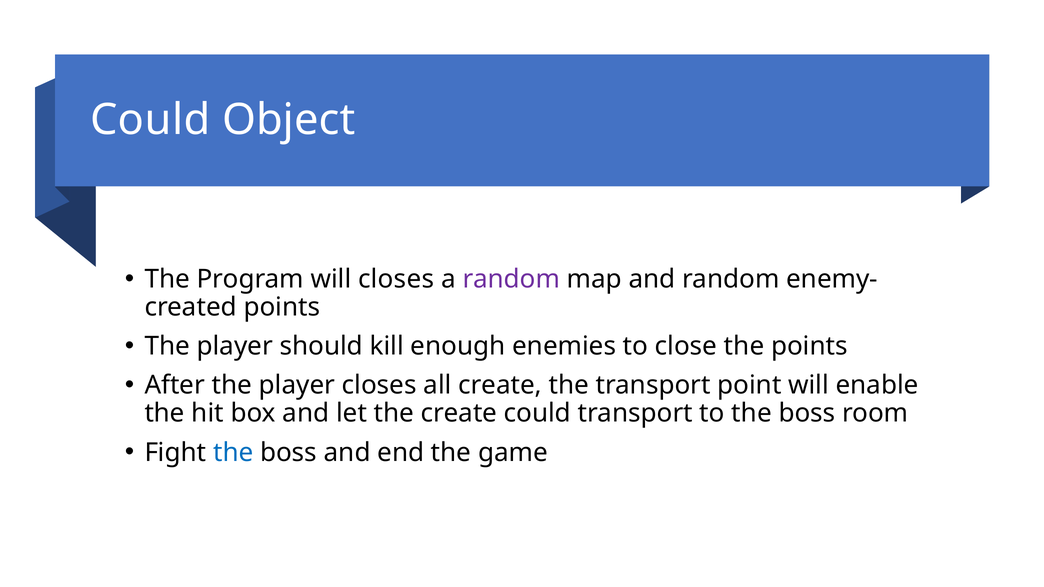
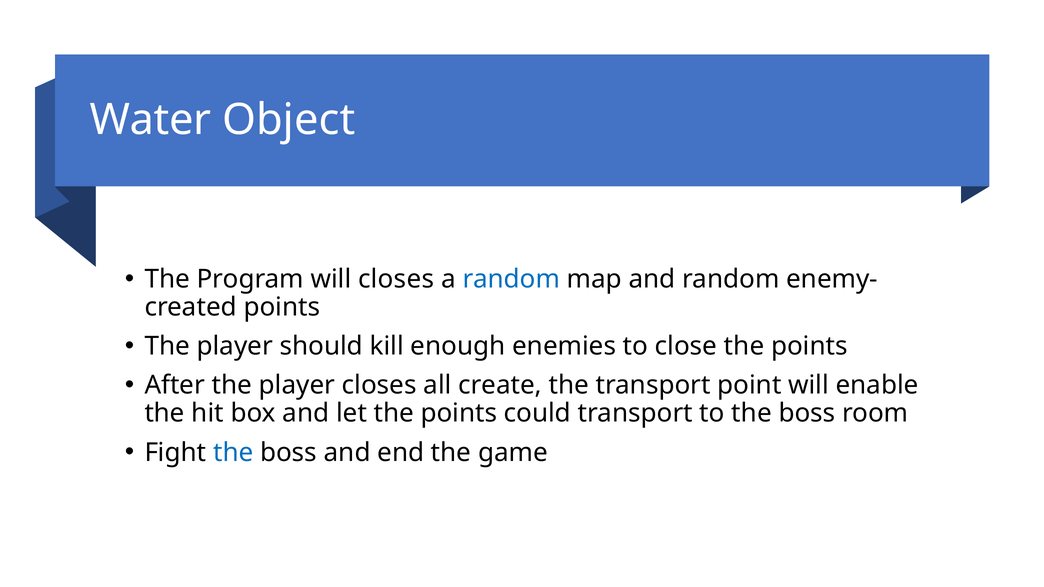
Could: Could -> Water (151, 120)
random colour: purple -> blue (511, 279)
let the create: create -> points (459, 414)
